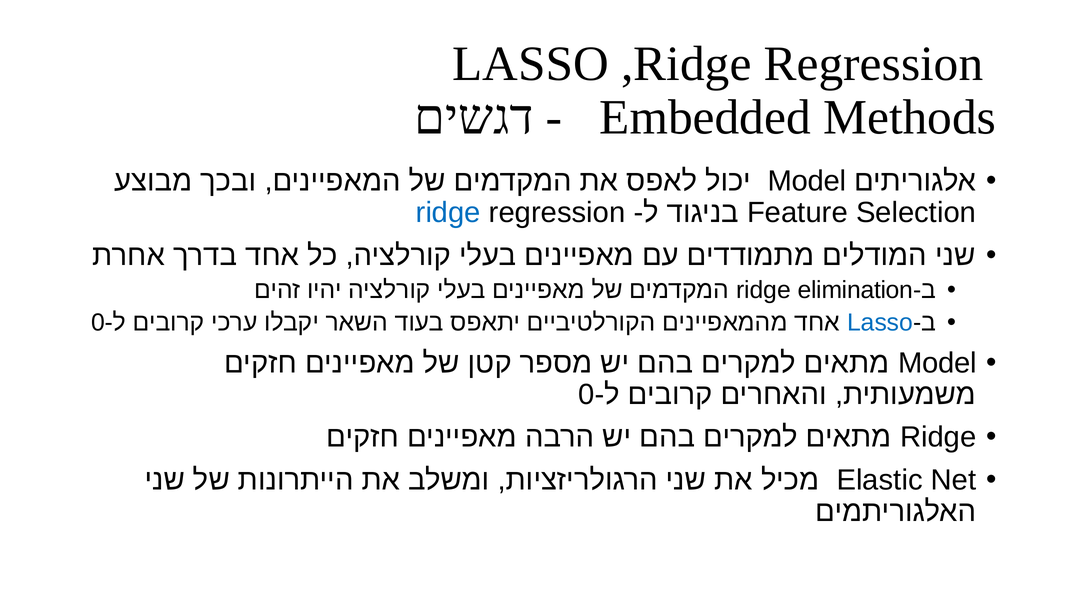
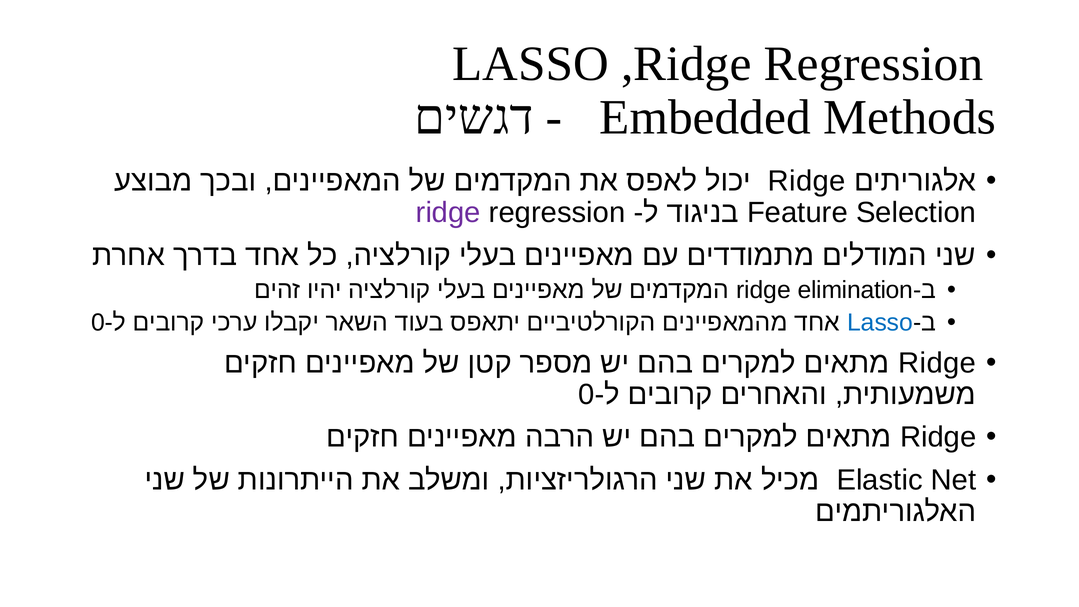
Model: Model -> Ridge (807, 181)
ridge colour: blue -> purple (448, 213)
Model: Model -> Ridge (937, 363)
